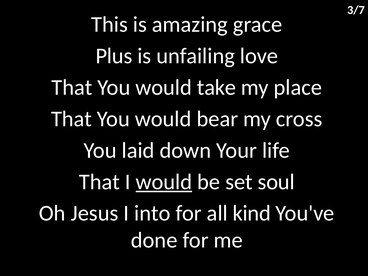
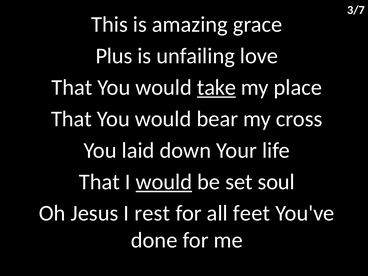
take underline: none -> present (216, 87)
into: into -> rest (152, 213)
kind: kind -> feet (252, 213)
